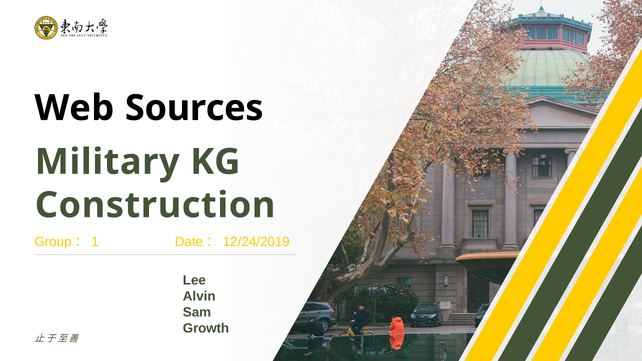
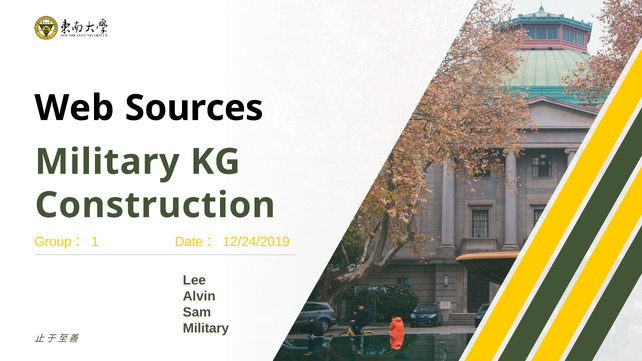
Growth: Growth -> Military (206, 329)
